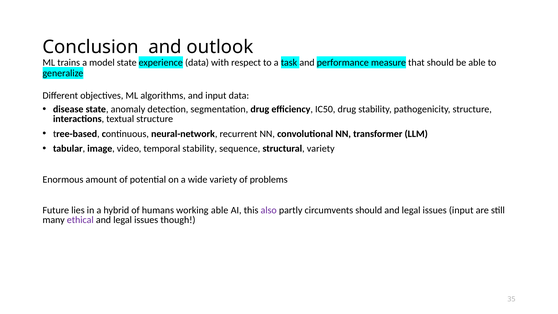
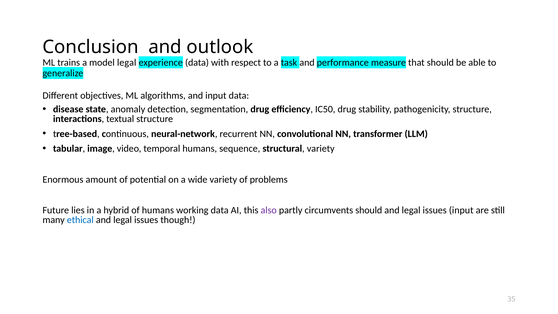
model state: state -> legal (127, 62)
temporal stability: stability -> humans (200, 149)
working able: able -> data (220, 210)
ethical colour: purple -> blue (80, 220)
